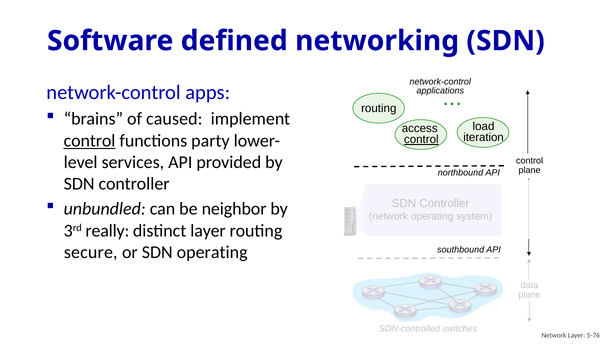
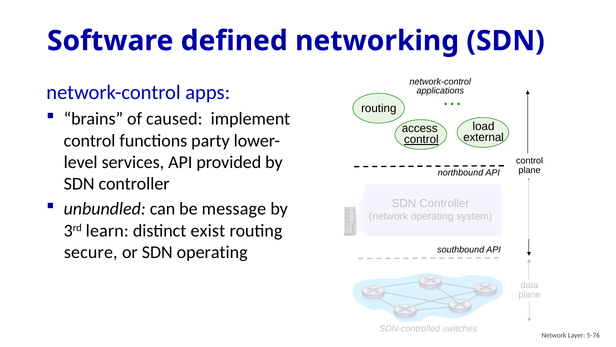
iteration: iteration -> external (484, 137)
control underline: present -> none (90, 140)
neighbor: neighbor -> message (234, 209)
really: really -> learn (107, 230)
distinct layer: layer -> exist (208, 230)
